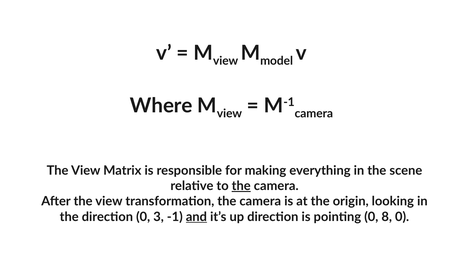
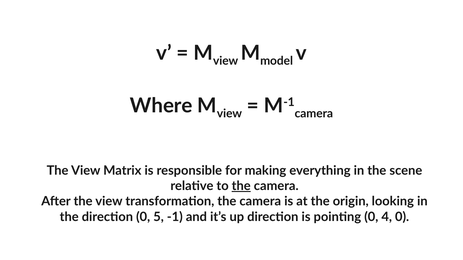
3: 3 -> 5 (159, 217)
and underline: present -> none (196, 217)
8: 8 -> 4 (387, 217)
